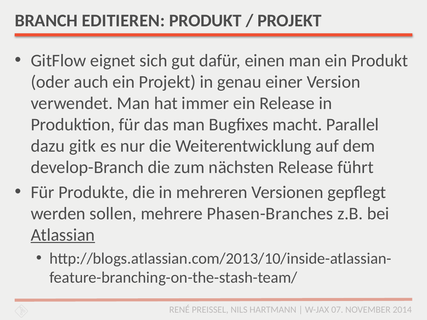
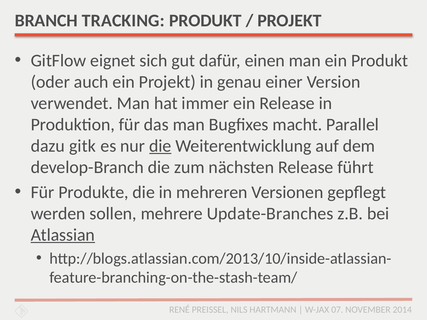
EDITIEREN: EDITIEREN -> TRACKING (123, 21)
die underline: none -> present (160, 146)
Phasen-Branches: Phasen-Branches -> Update-Branches (270, 214)
